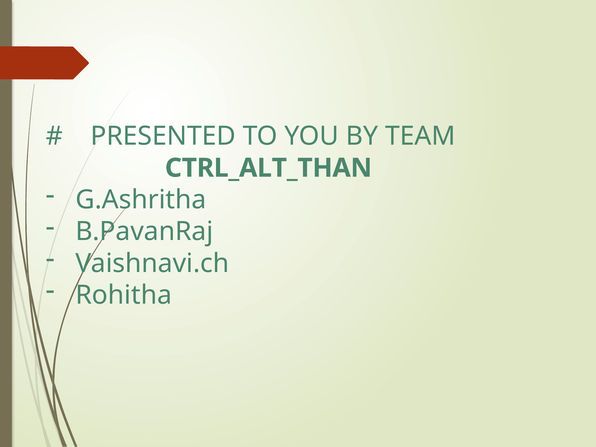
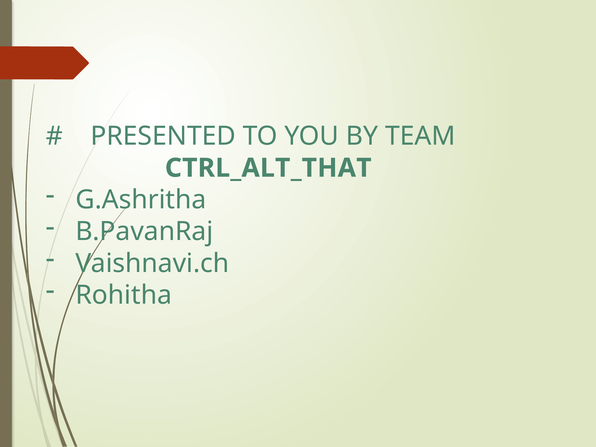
CTRL_ALT_THAN: CTRL_ALT_THAN -> CTRL_ALT_THAT (268, 168)
